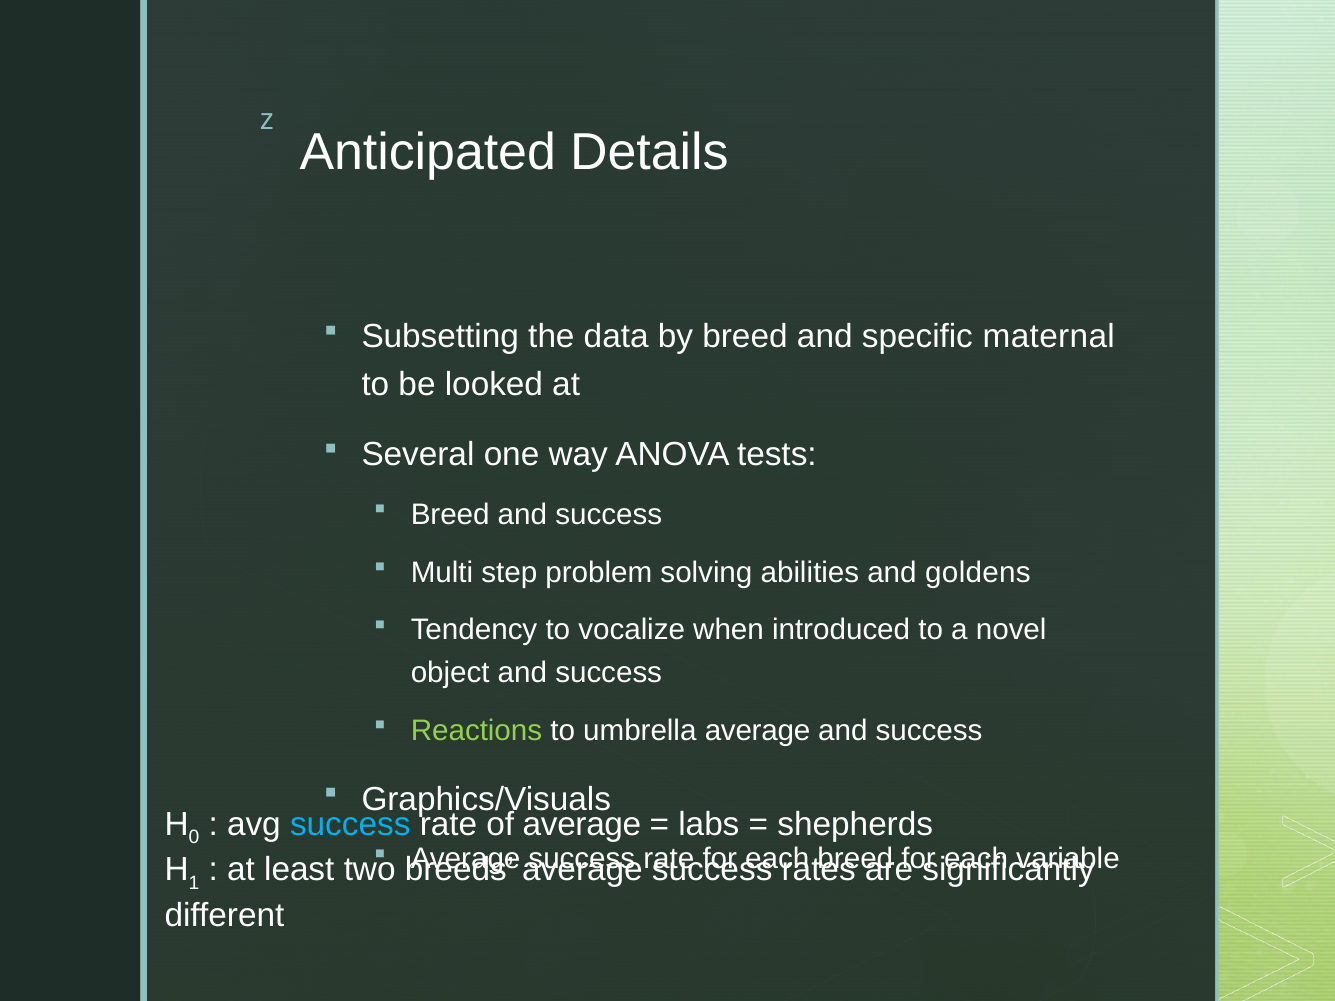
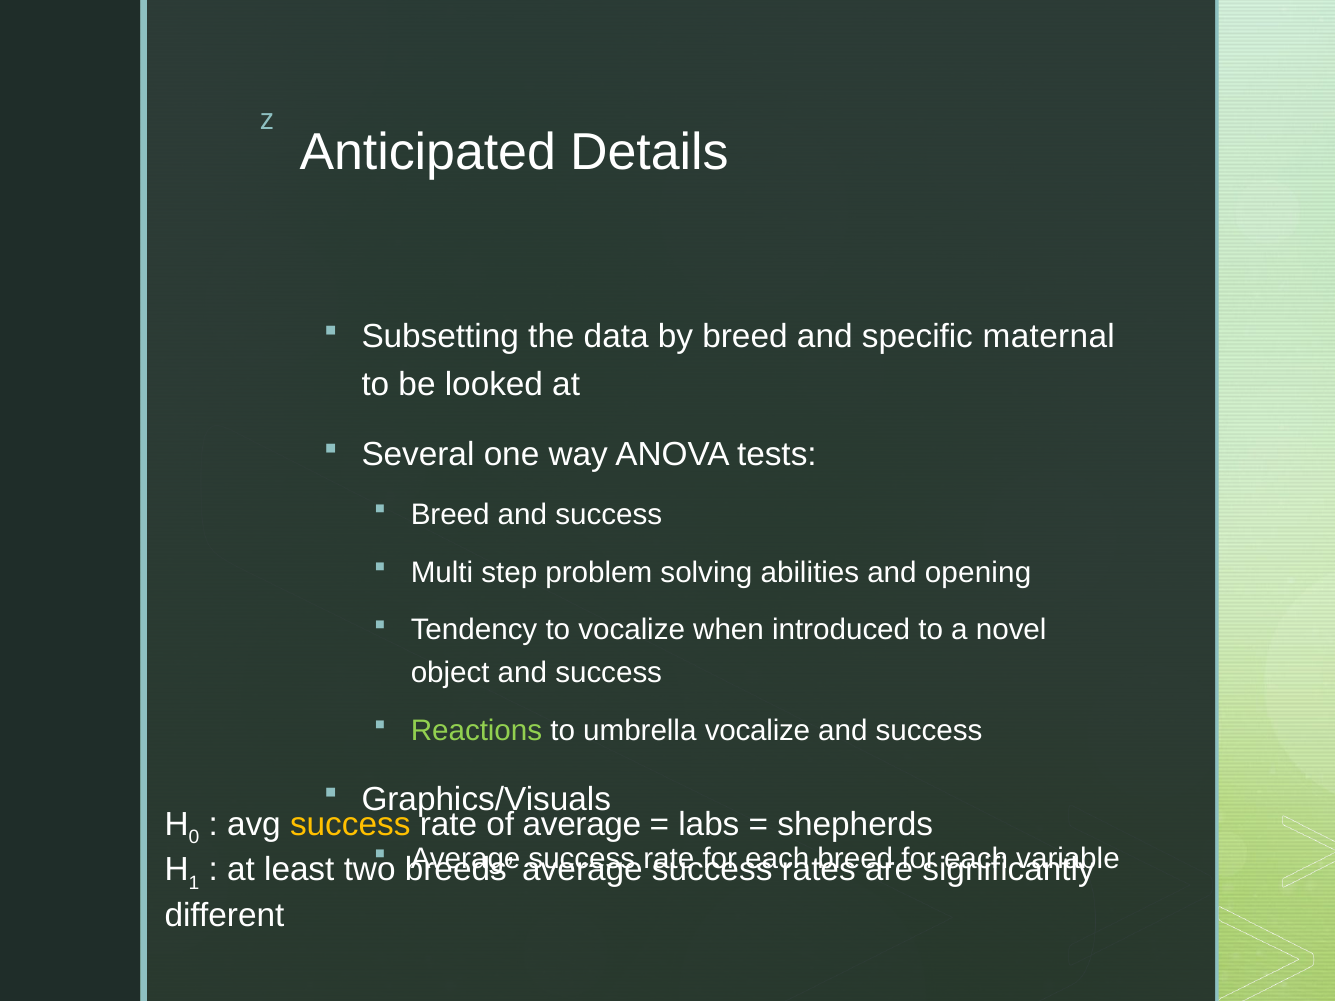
goldens: goldens -> opening (978, 572)
umbrella average: average -> vocalize (757, 731)
success colour: light blue -> yellow (350, 824)
